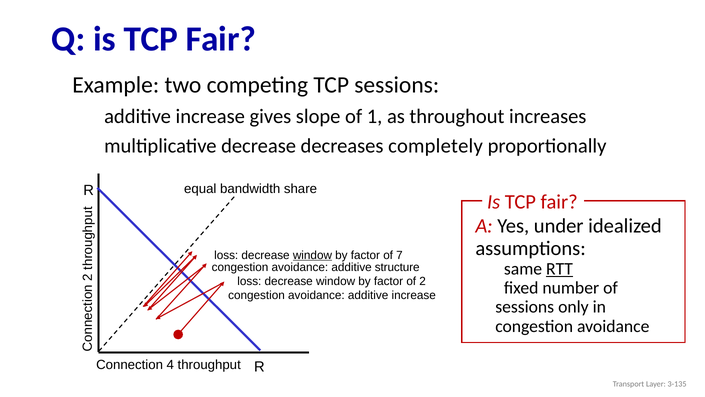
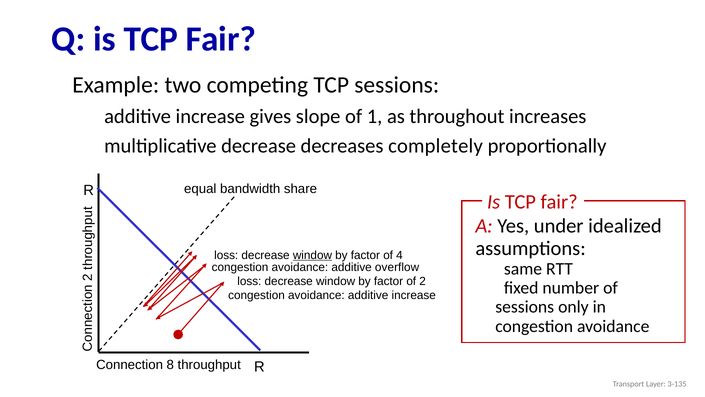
7: 7 -> 4 (400, 255)
structure: structure -> overflow (397, 267)
RTT underline: present -> none (560, 269)
4: 4 -> 8 (170, 364)
